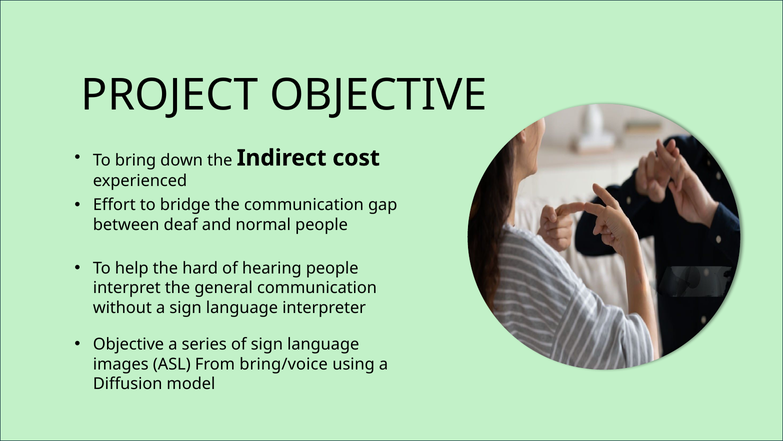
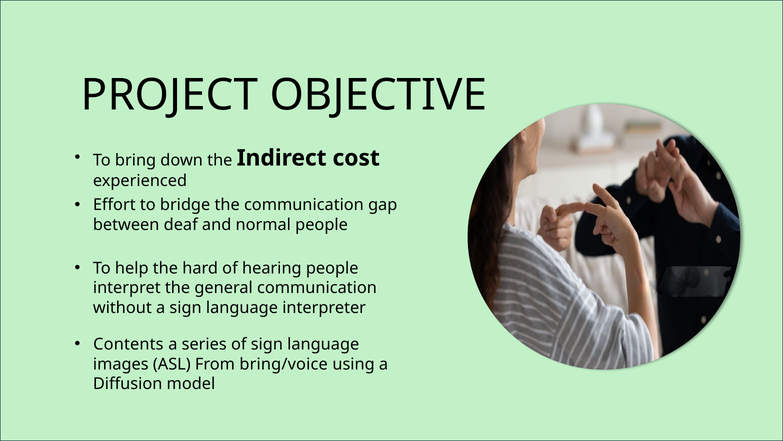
Objective: Objective -> Contents (128, 344)
